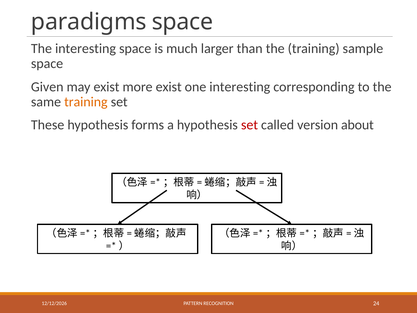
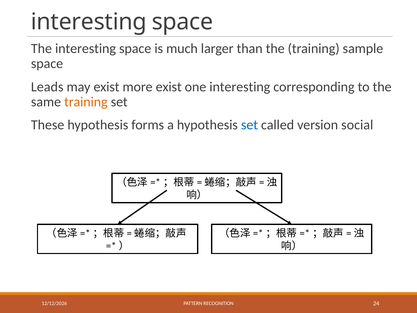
paradigms: paradigms -> interesting (89, 22)
Given: Given -> Leads (47, 87)
set colour: red -> blue (250, 125)
about: about -> social (357, 125)
